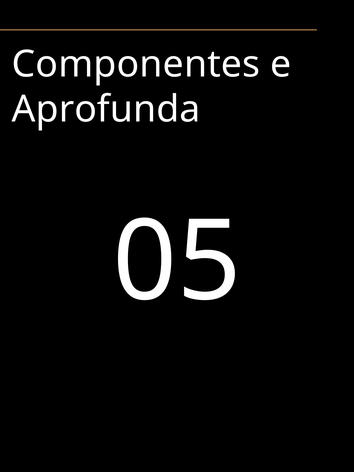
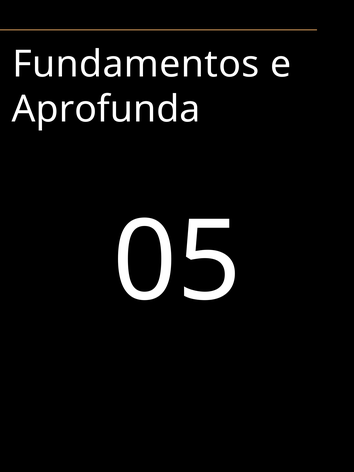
Componentes: Componentes -> Fundamentos (136, 64)
